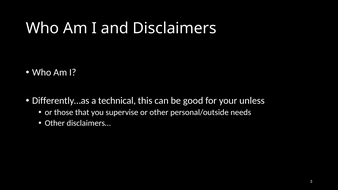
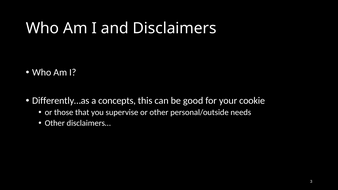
technical: technical -> concepts (117, 101)
unless: unless -> cookie (252, 101)
